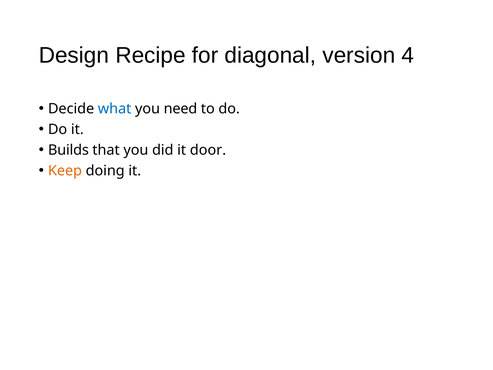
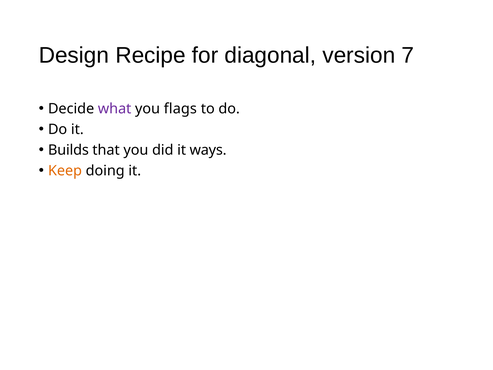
4: 4 -> 7 (408, 55)
what colour: blue -> purple (115, 109)
need: need -> flags (180, 109)
door: door -> ways (208, 150)
